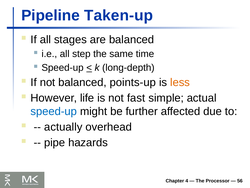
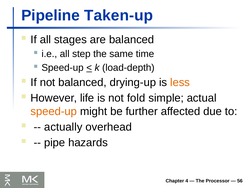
long-depth: long-depth -> load-depth (128, 67)
points-up: points-up -> drying-up (133, 82)
fast: fast -> fold (136, 98)
speed-up colour: blue -> orange (54, 111)
